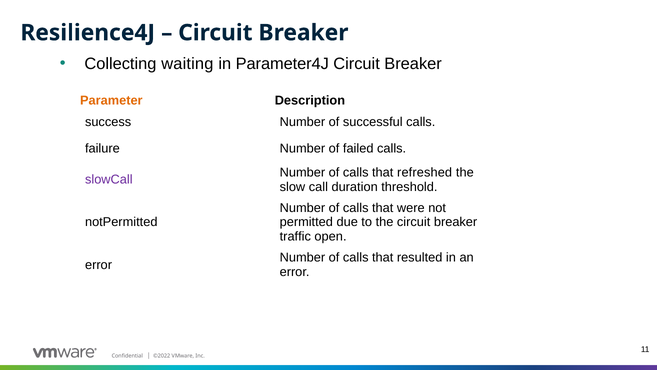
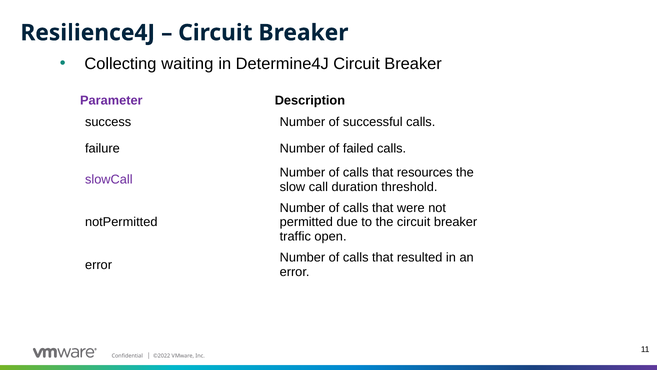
Parameter4J: Parameter4J -> Determine4J (282, 64)
Parameter colour: orange -> purple (111, 100)
refreshed: refreshed -> resources (425, 172)
